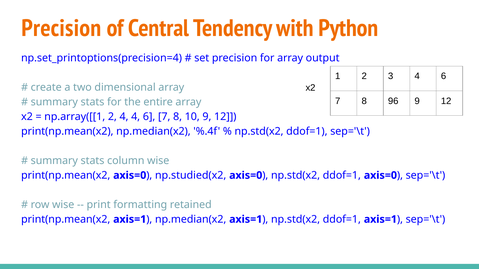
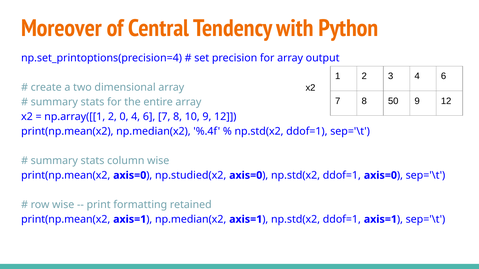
Precision: Precision -> Moreover (61, 28)
96: 96 -> 50 (393, 101)
2 4: 4 -> 0 (124, 117)
